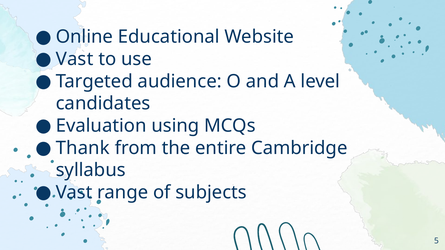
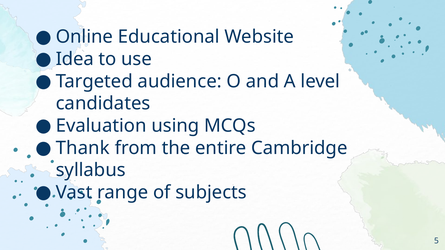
Vast: Vast -> Idea (75, 59)
